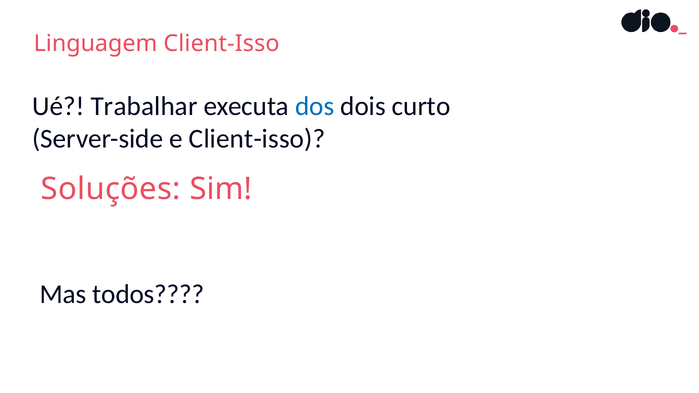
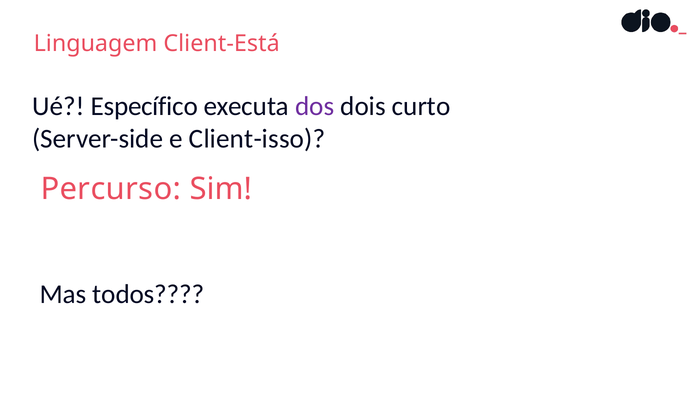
Linguagem Client-Isso: Client-Isso -> Client-Está (222, 44)
Trabalhar: Trabalhar -> Específico (144, 106)
dos colour: blue -> purple (315, 106)
Soluções: Soluções -> Percurso (111, 189)
